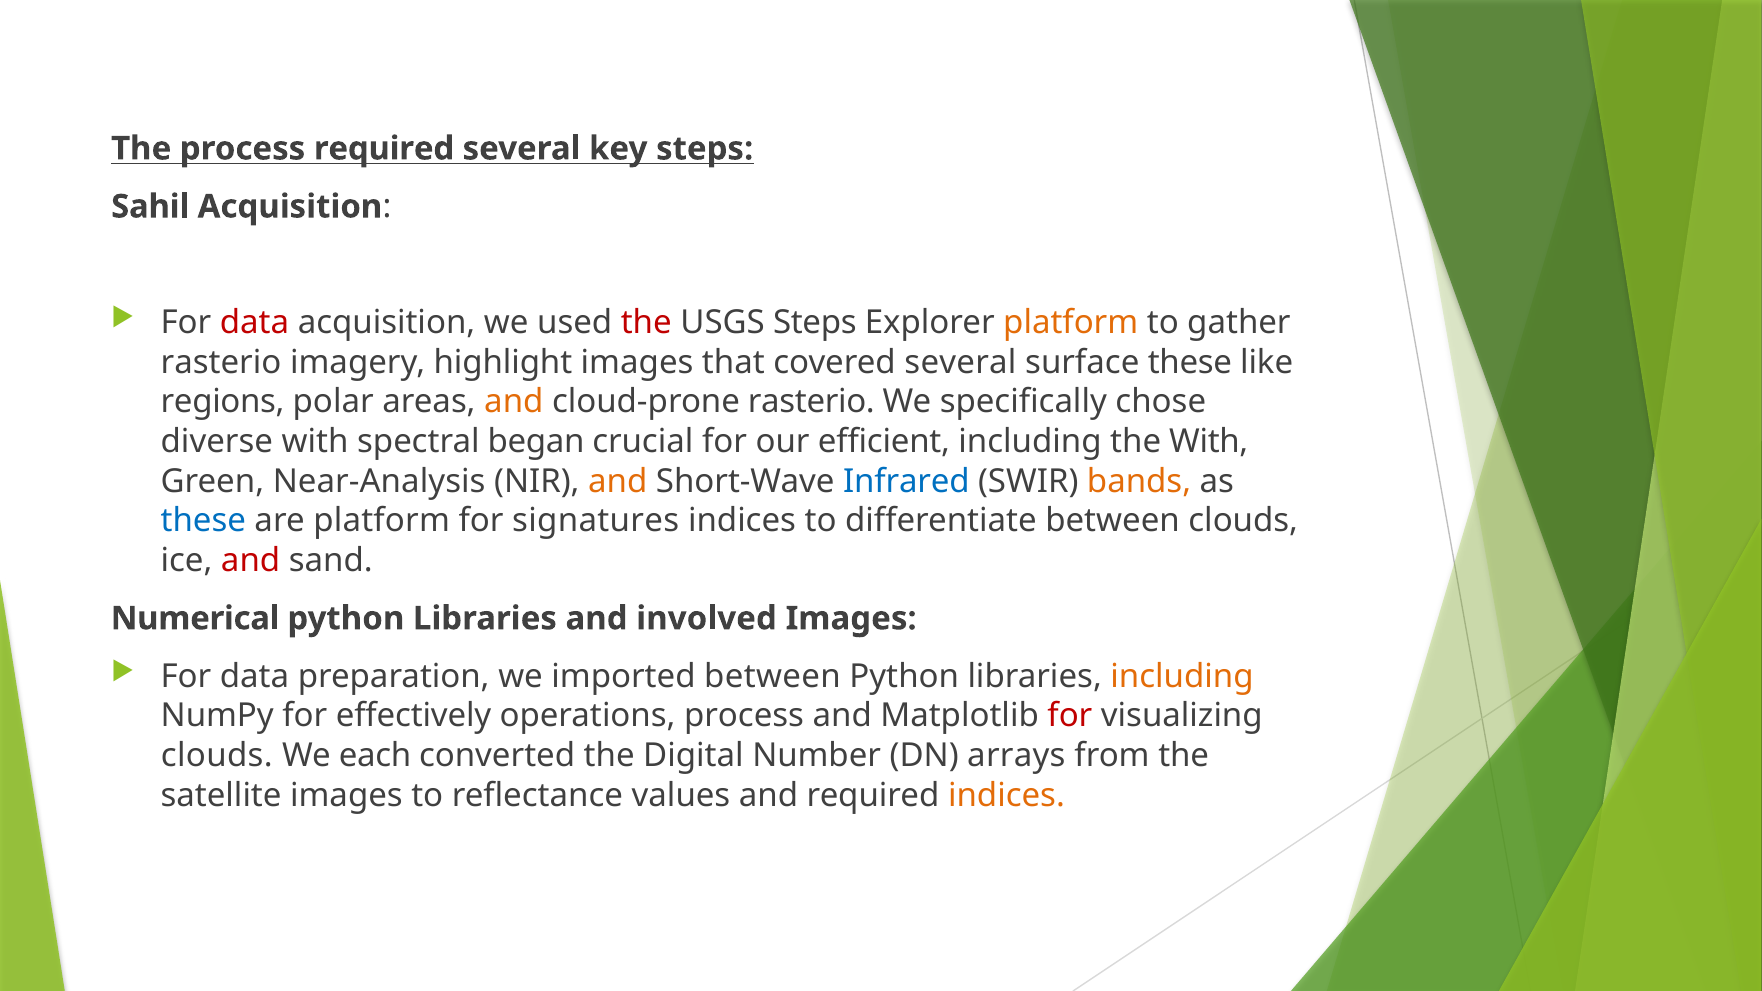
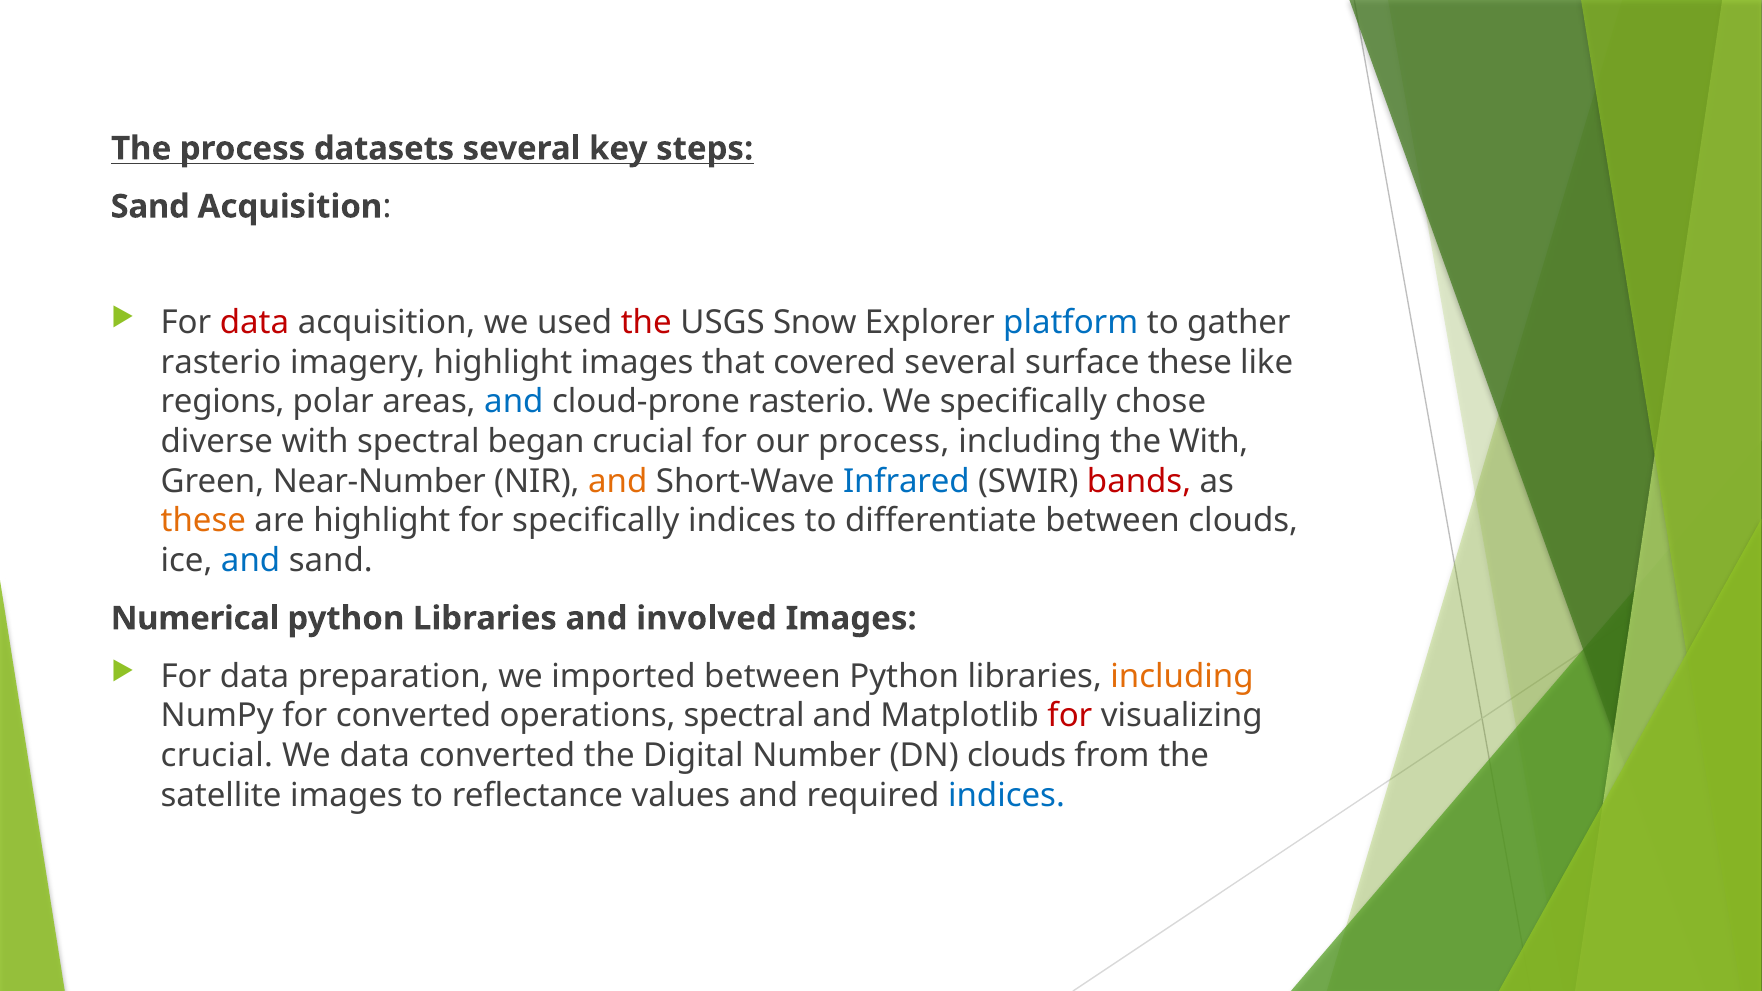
process required: required -> datasets (384, 149)
Sahil: Sahil -> Sand (150, 207)
USGS Steps: Steps -> Snow (815, 323)
platform colour: orange -> blue (1071, 323)
and colour: orange -> blue (514, 402)
our efficient: efficient -> process (884, 442)
Near-Analysis: Near-Analysis -> Near-Number (379, 481)
bands colour: orange -> red (1139, 481)
these colour: blue -> orange (203, 521)
are platform: platform -> highlight (382, 521)
for signatures: signatures -> specifically (596, 521)
and colour: red -> blue (251, 561)
for effectively: effectively -> converted (413, 716)
operations process: process -> spectral (744, 716)
clouds: clouds -> crucial (217, 756)
We each: each -> data (375, 756)
DN arrays: arrays -> clouds (1017, 756)
indices colour: orange -> blue (1006, 795)
